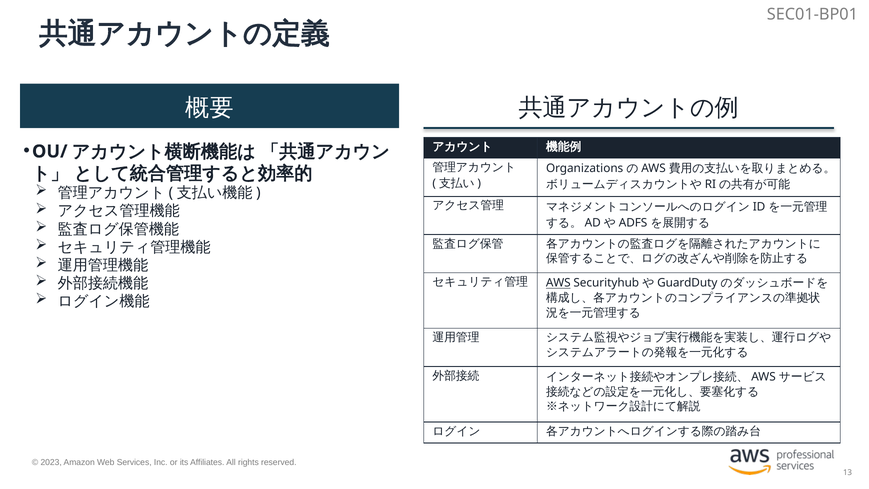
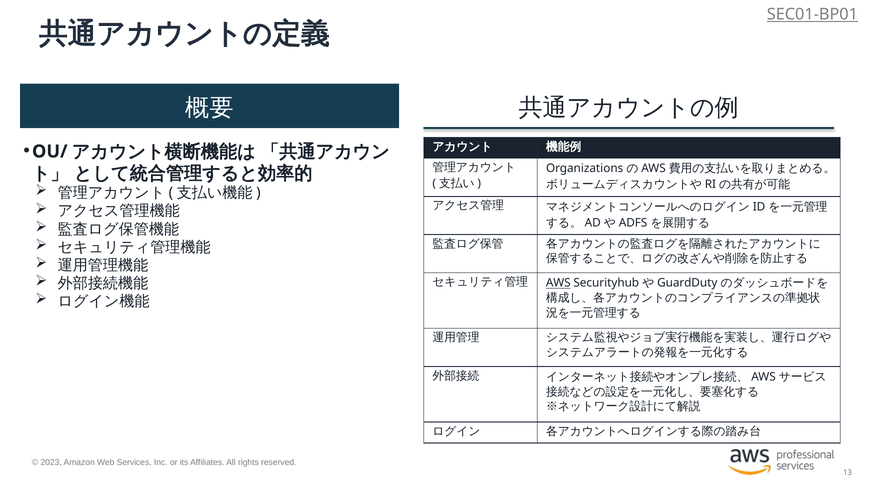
SEC01-BP01 underline: none -> present (812, 14)
